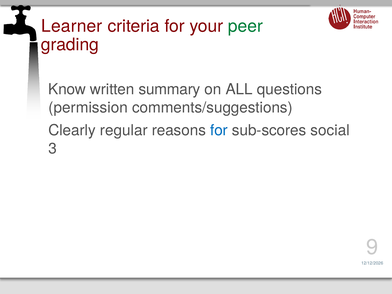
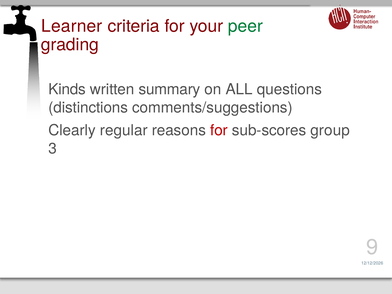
Know: Know -> Kinds (67, 89)
permission: permission -> distinctions (88, 108)
for colour: blue -> red (219, 130)
social: social -> group (330, 130)
